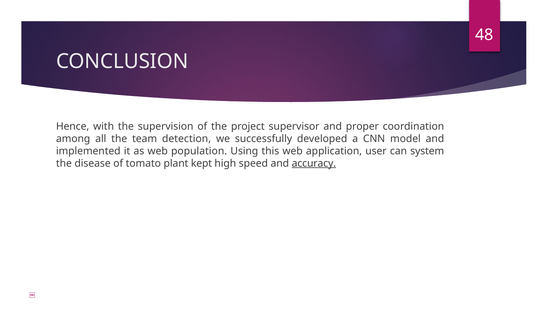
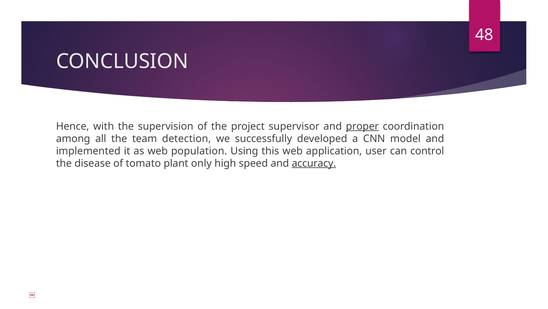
proper underline: none -> present (362, 126)
system: system -> control (427, 151)
kept: kept -> only (201, 163)
